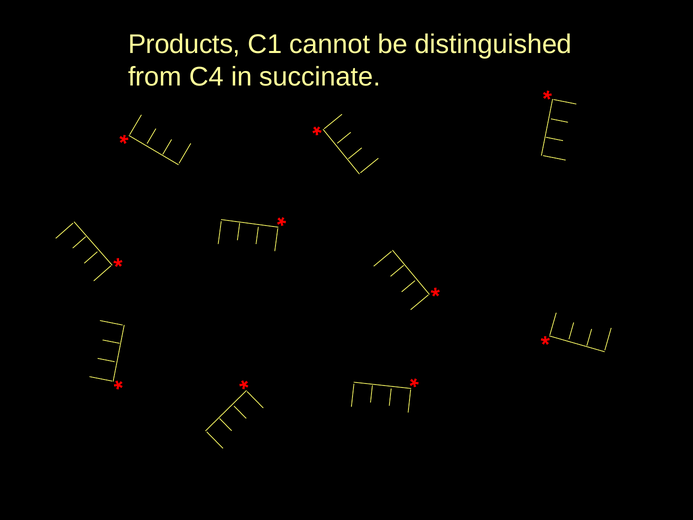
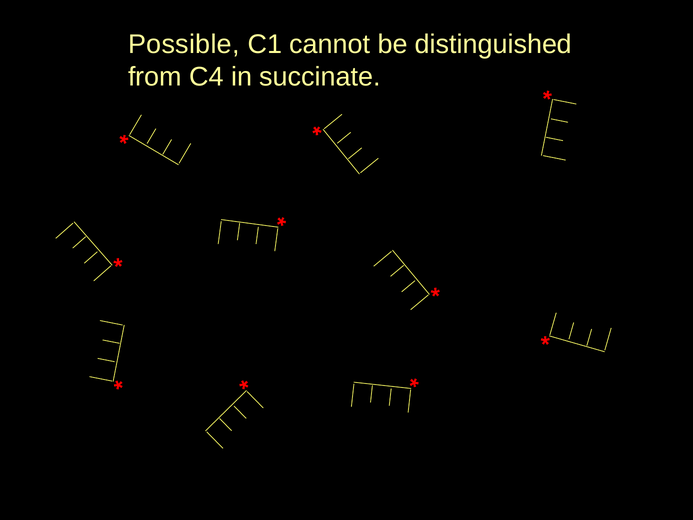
Products: Products -> Possible (184, 45)
